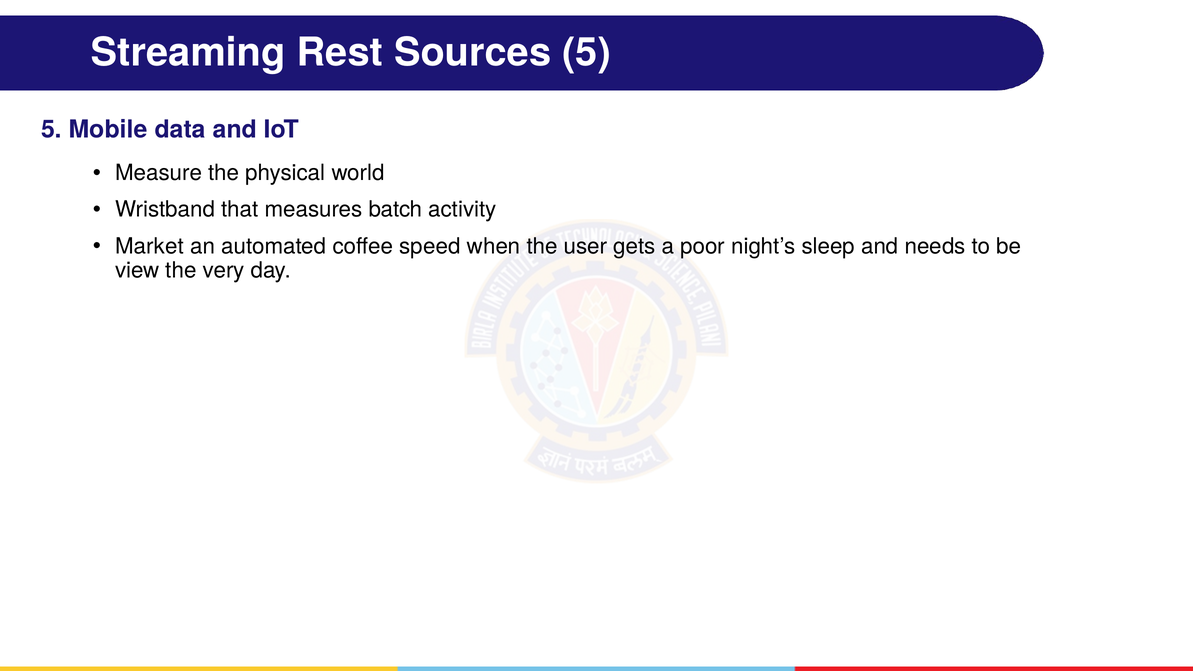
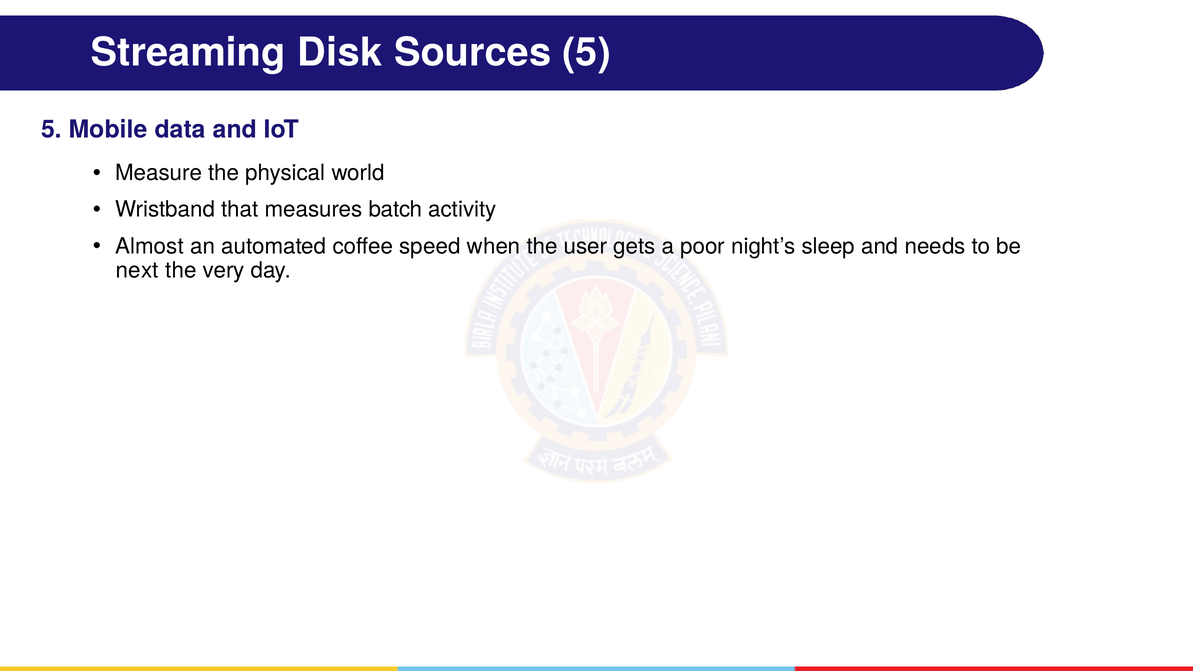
Rest: Rest -> Disk (340, 53)
Market: Market -> Almost (150, 246)
view: view -> next (137, 270)
